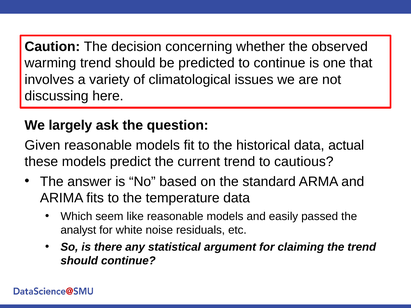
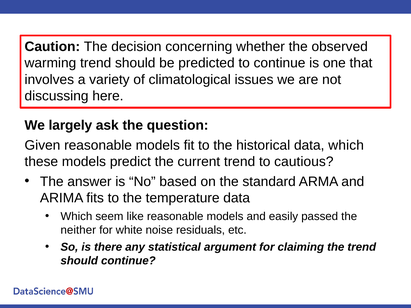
data actual: actual -> which (346, 145)
analyst: analyst -> neither (78, 230)
